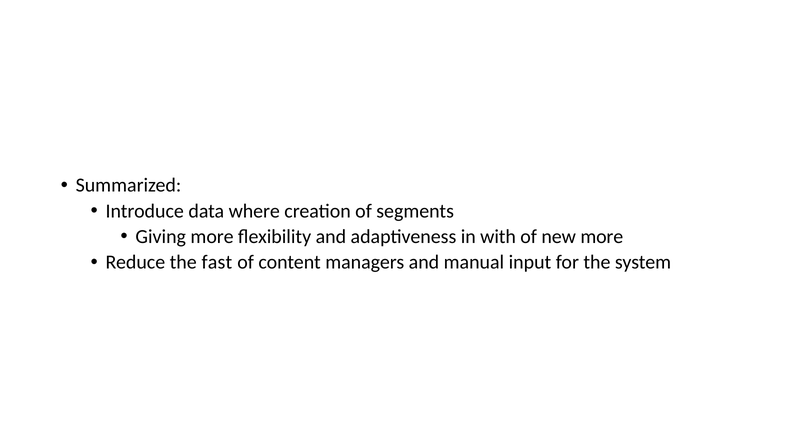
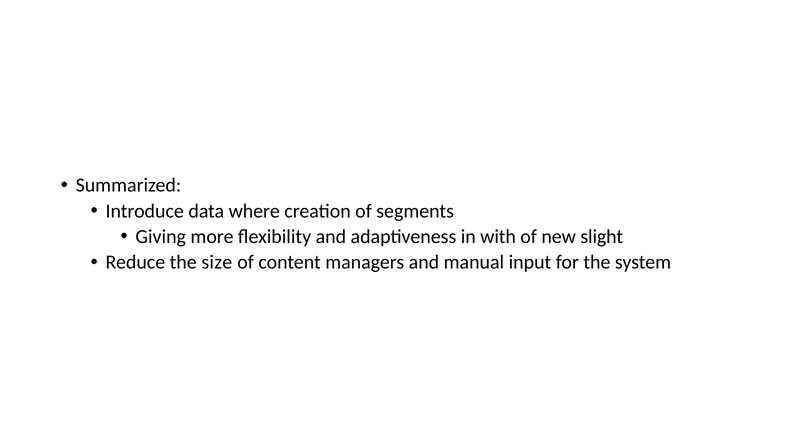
new more: more -> slight (602, 237)
fast: fast -> size (217, 263)
